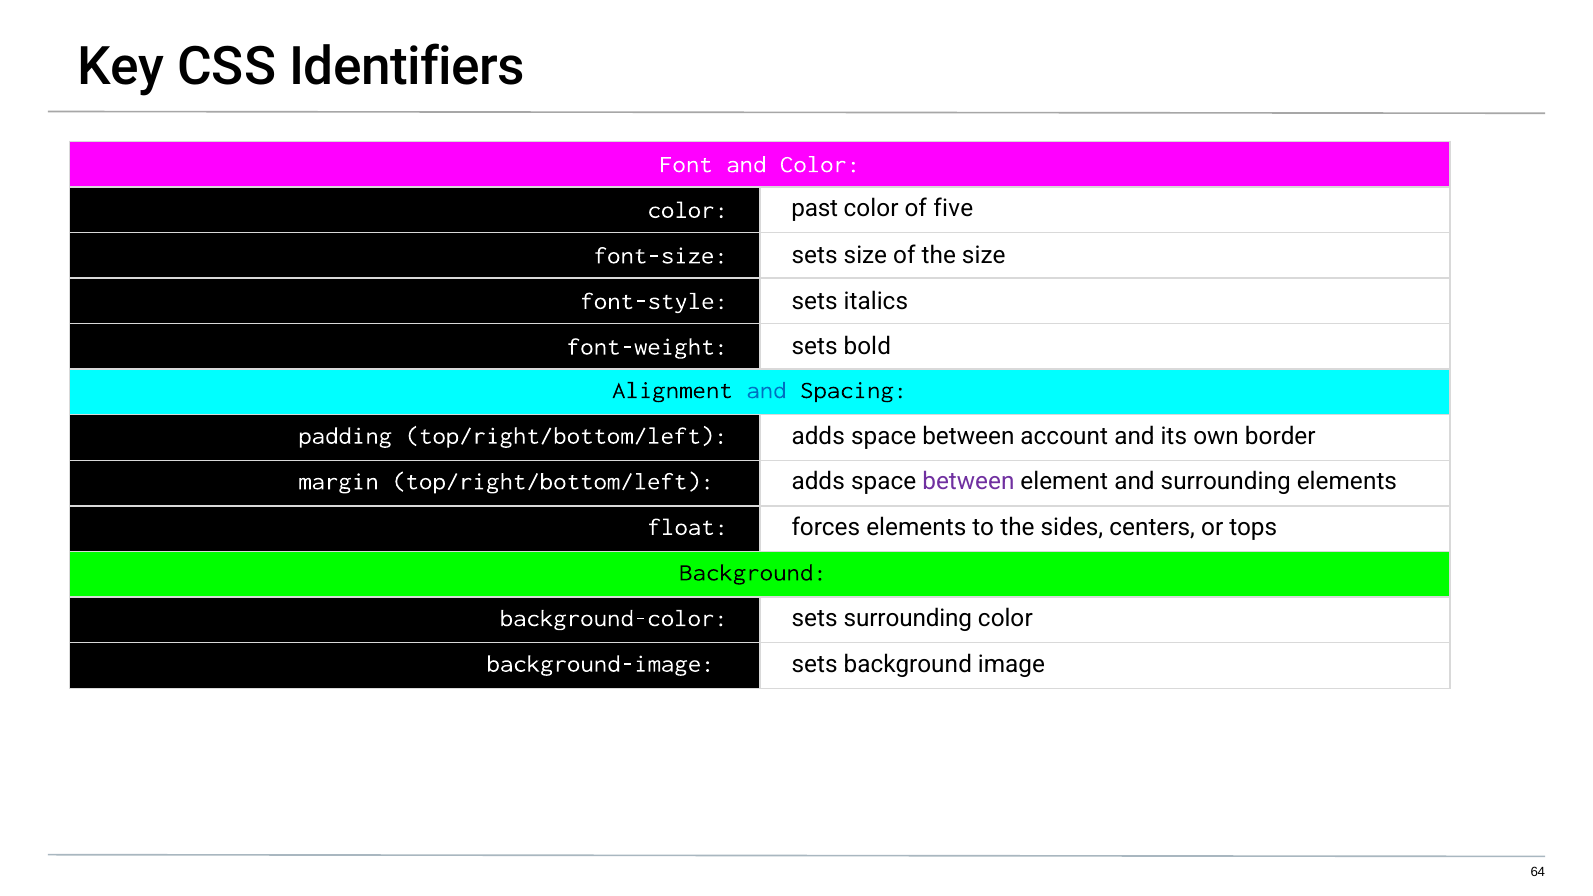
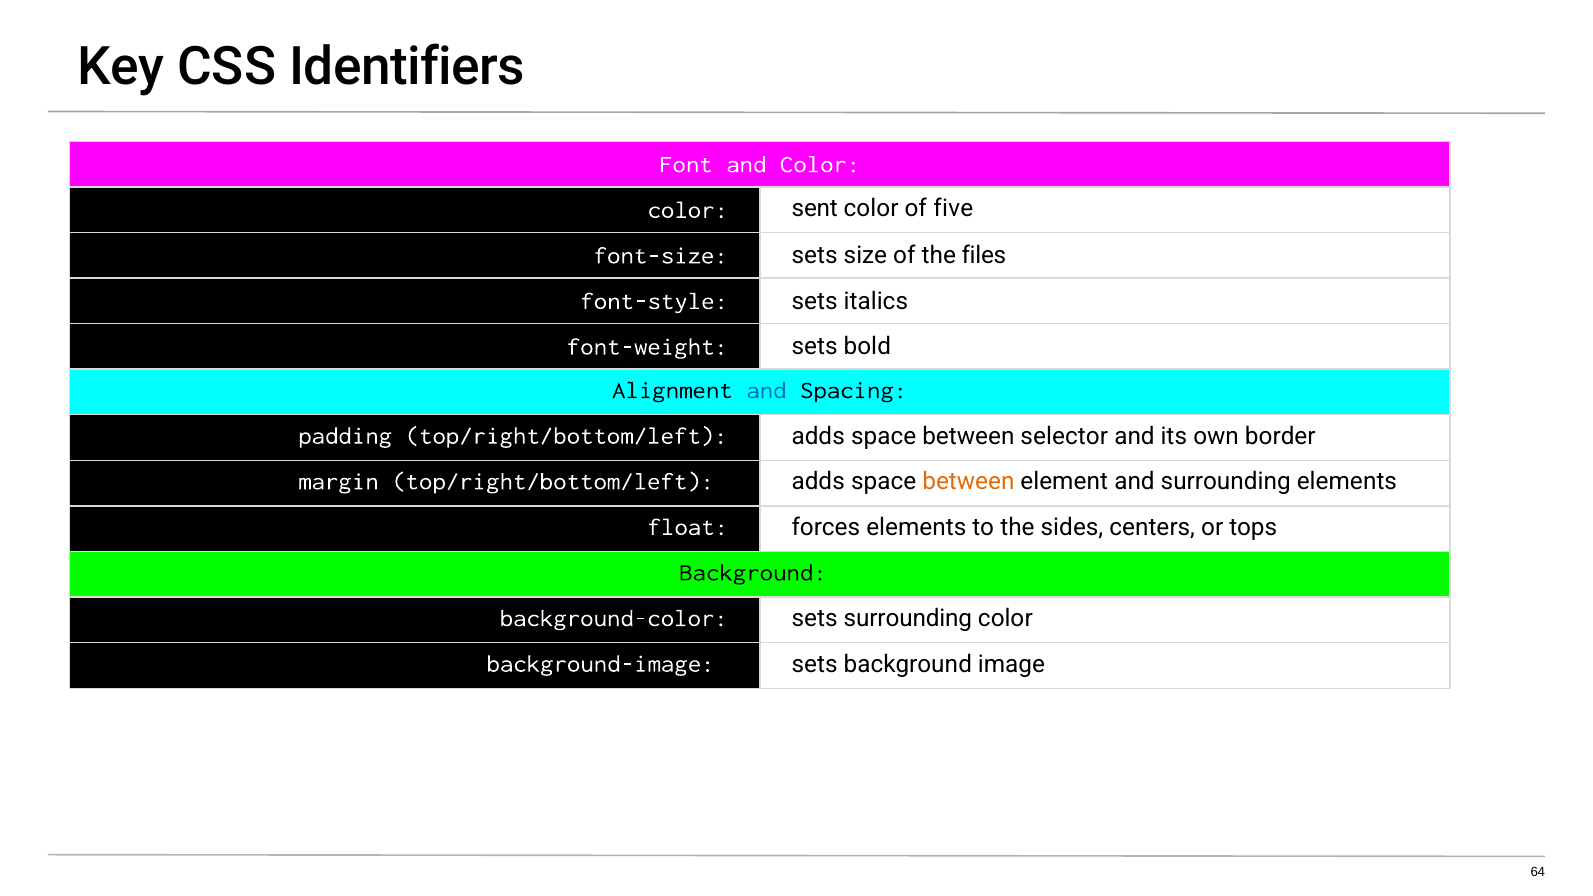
past: past -> sent (815, 208)
the size: size -> files (984, 256)
account: account -> selector (1064, 436)
between colour: purple -> orange (968, 482)
